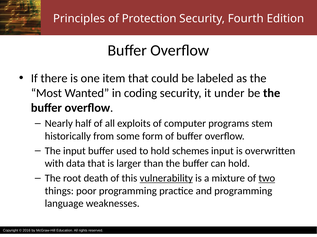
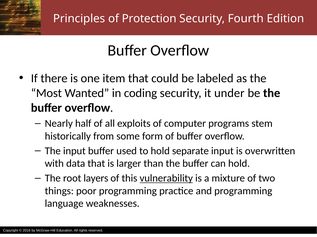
schemes: schemes -> separate (190, 151)
death: death -> layers (96, 179)
two underline: present -> none (267, 179)
